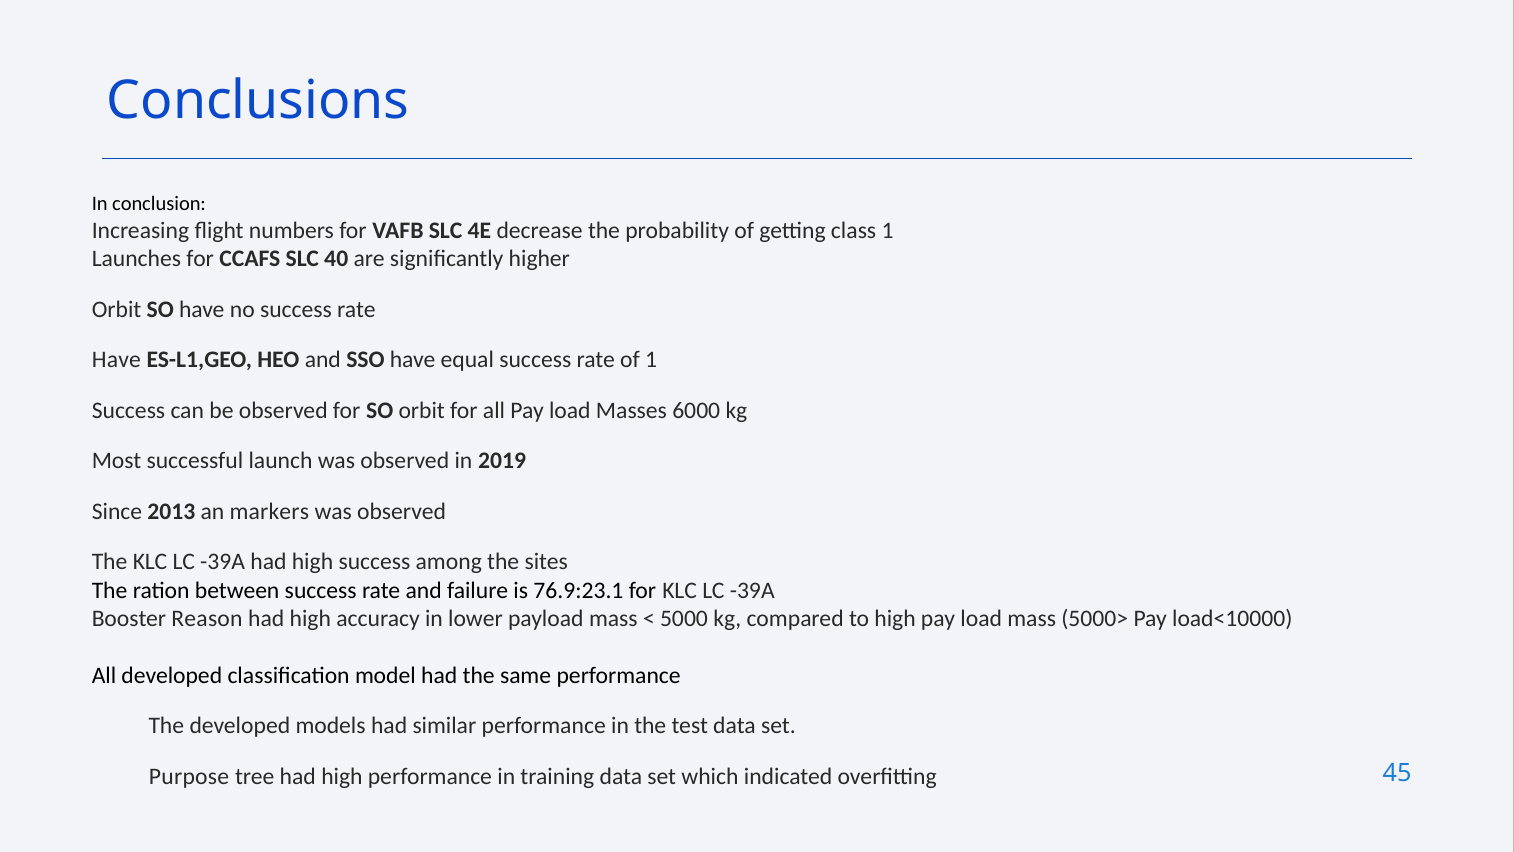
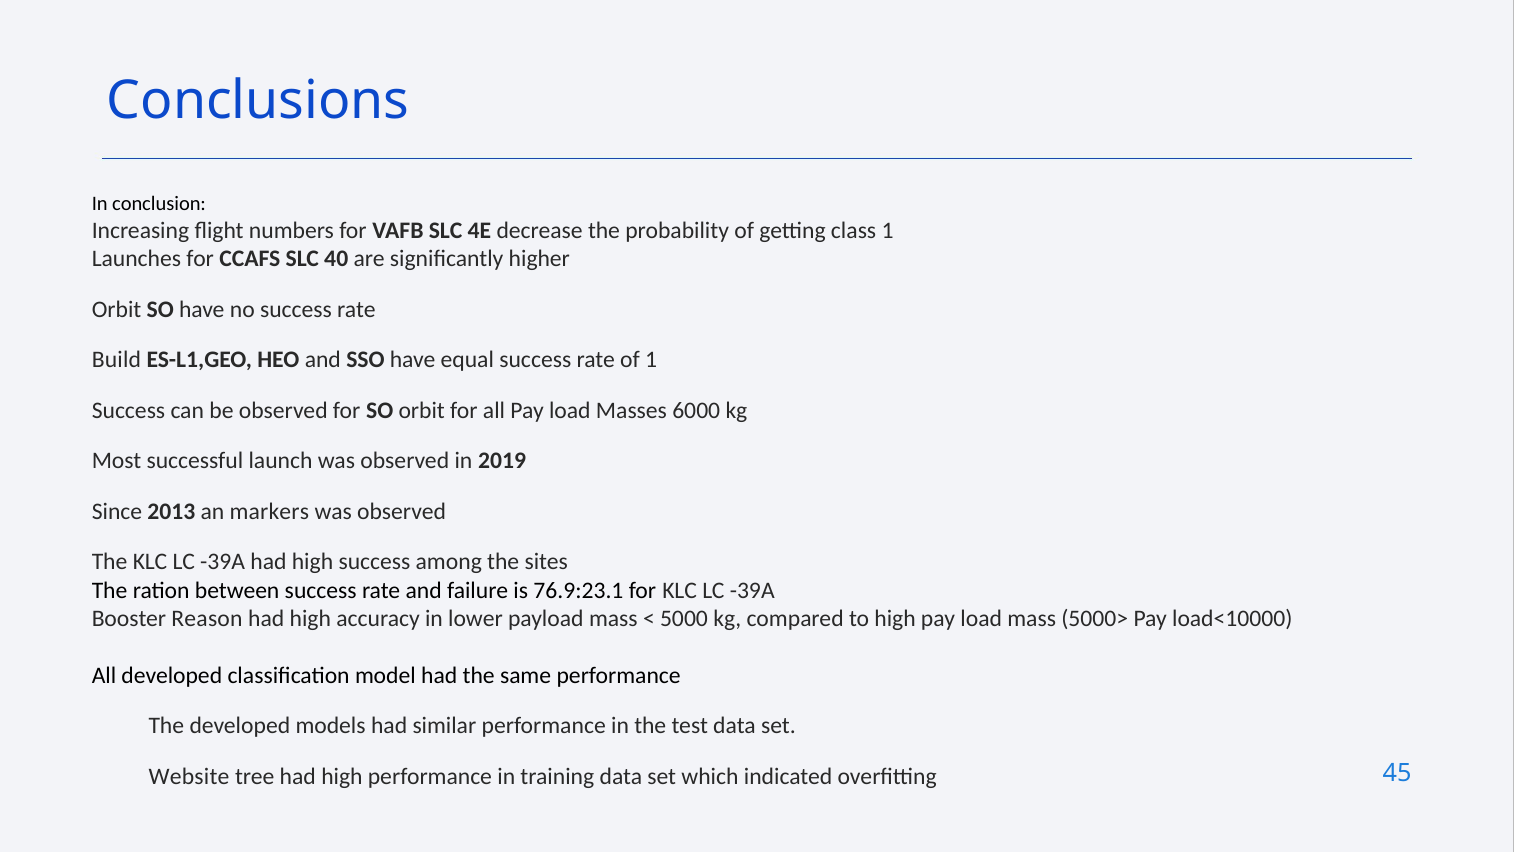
Have: Have -> Build (116, 360)
Purpose: Purpose -> Website (189, 776)
